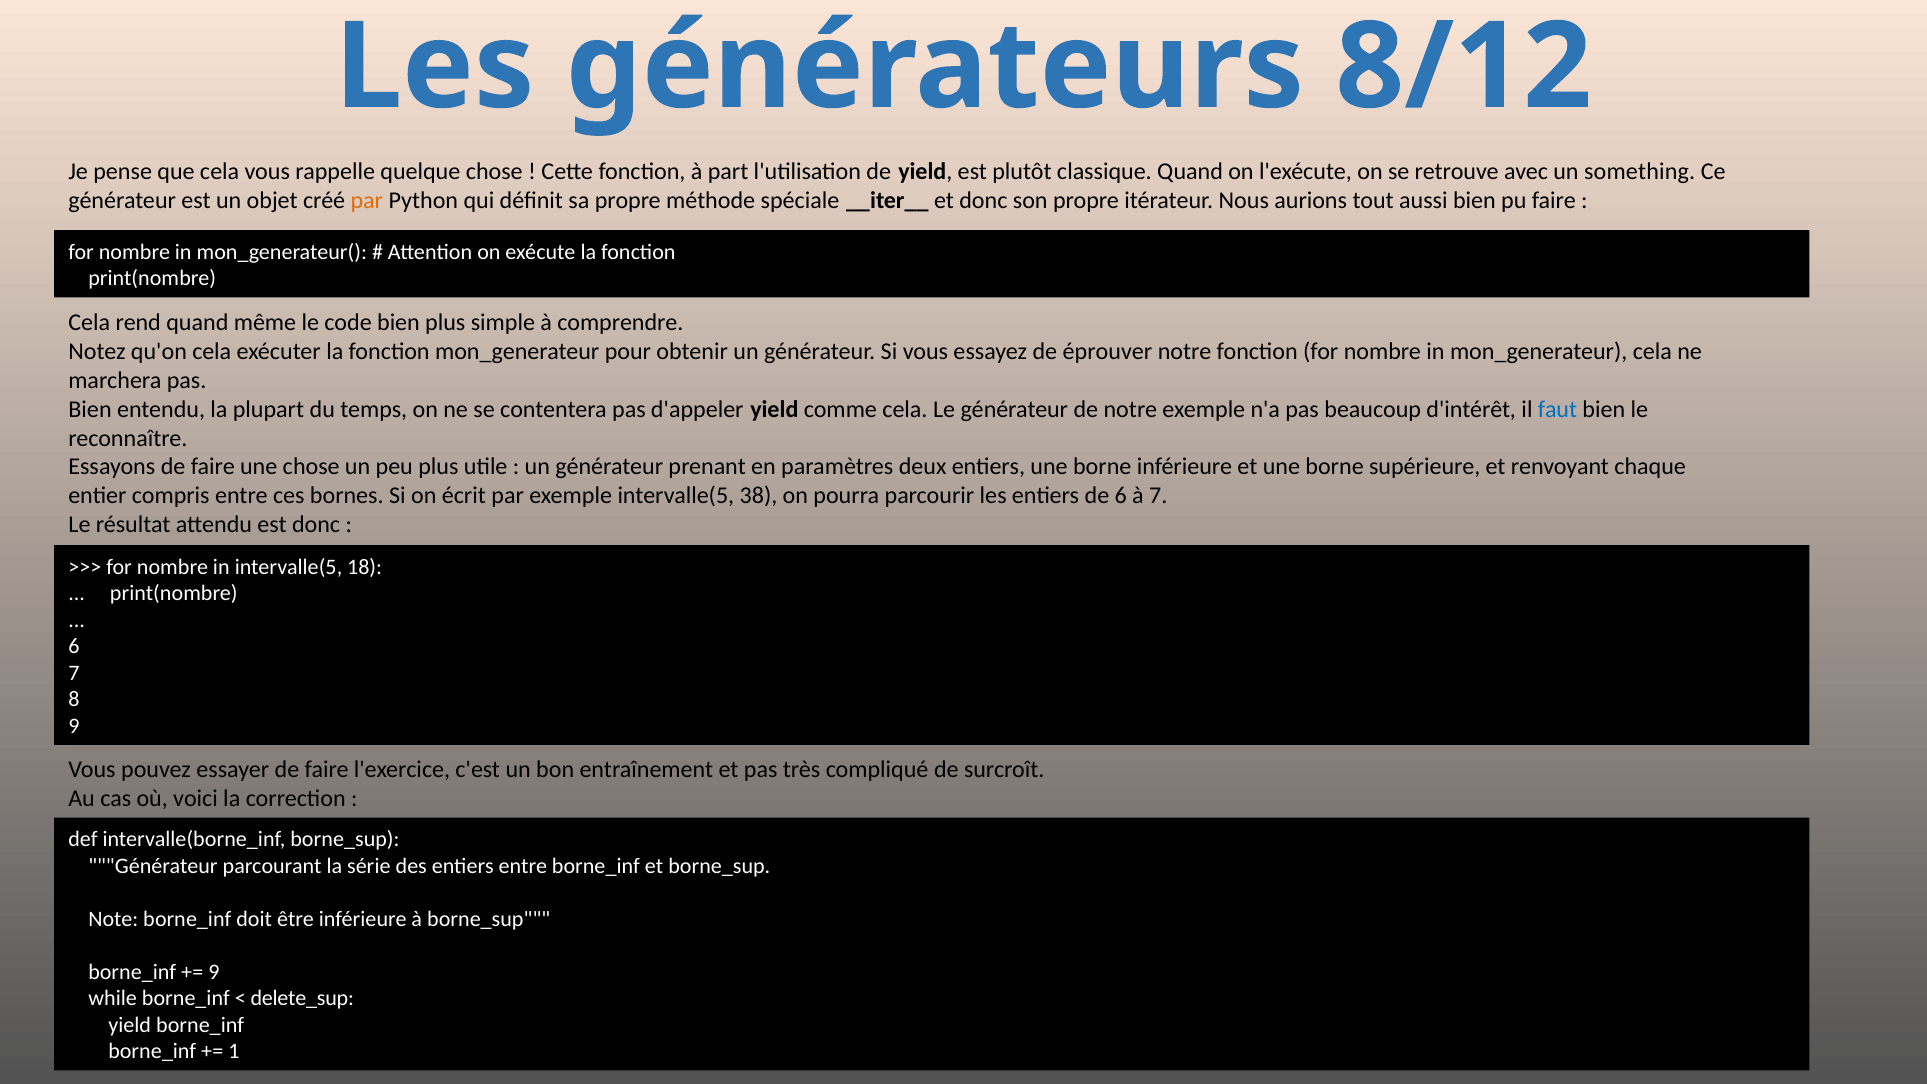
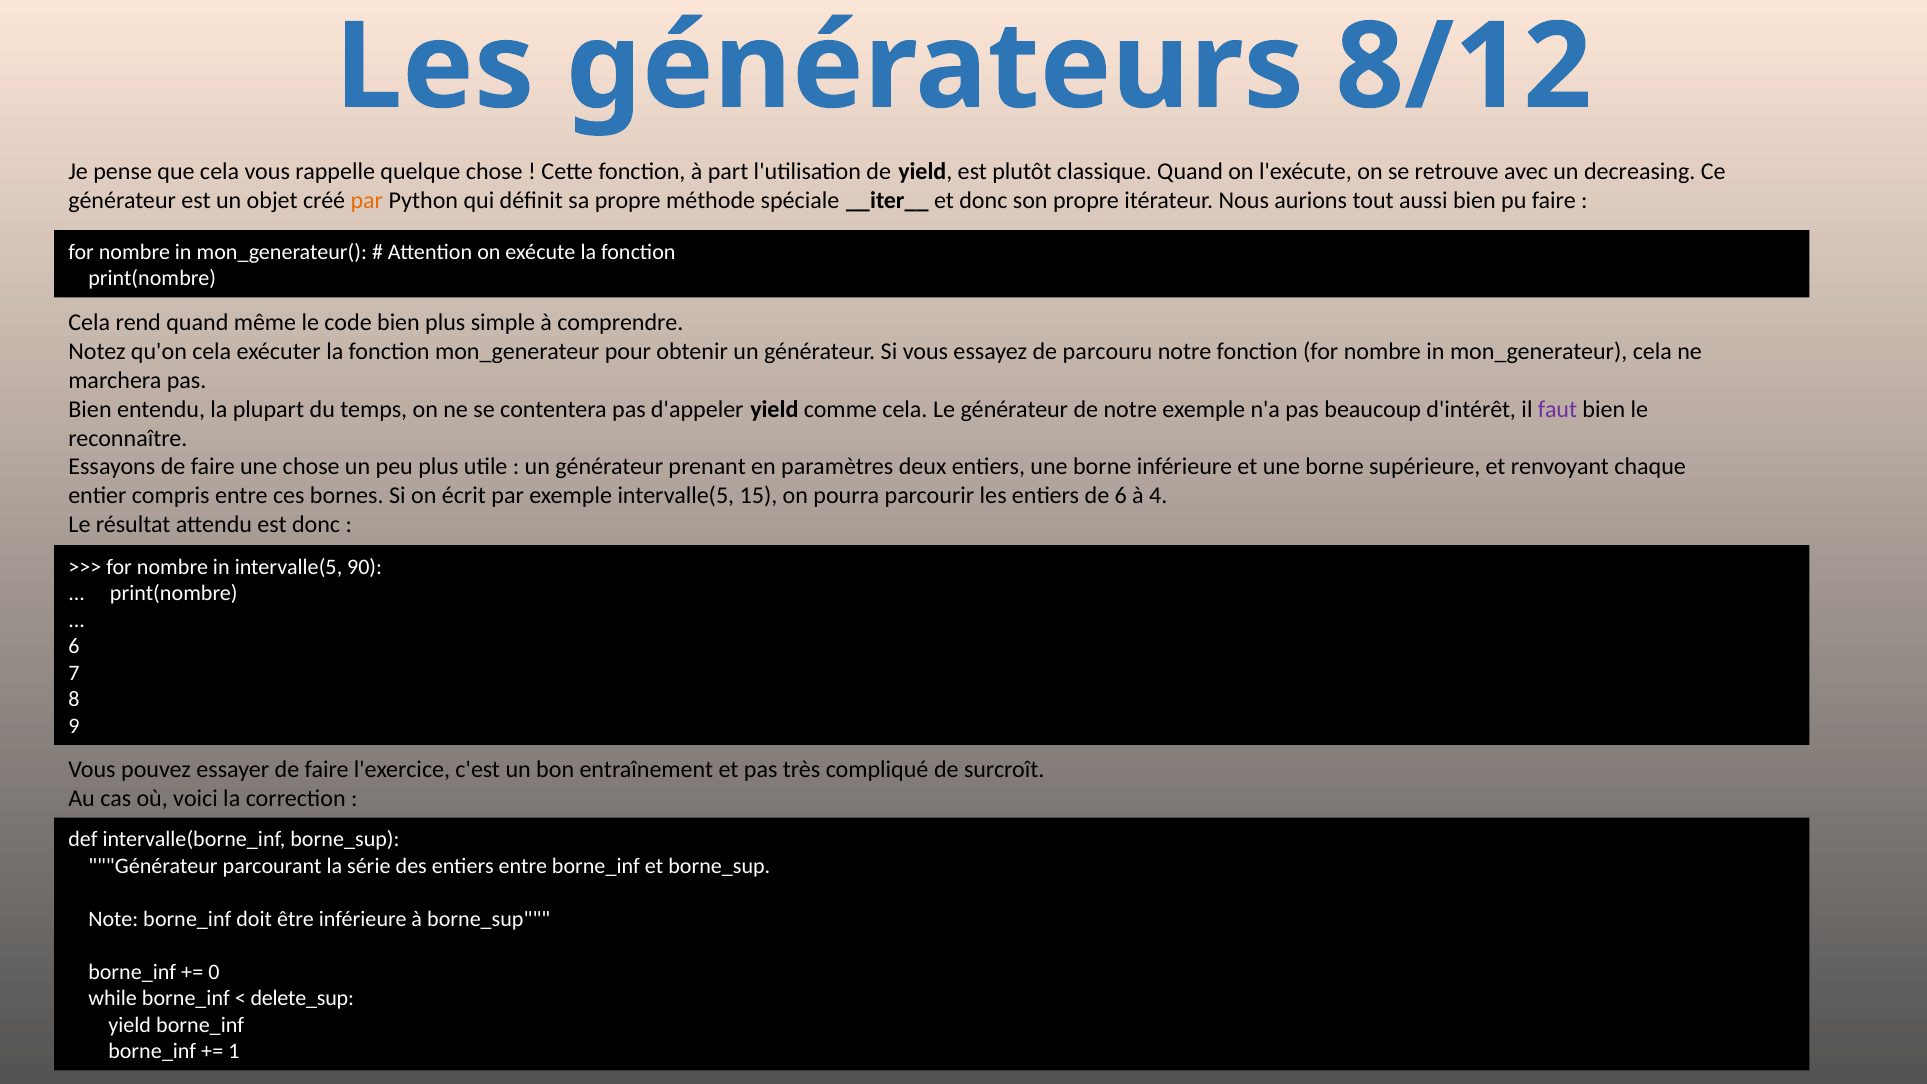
something: something -> decreasing (1640, 172)
éprouver: éprouver -> parcouru (1108, 351)
faut colour: blue -> purple (1557, 409)
38: 38 -> 15 (758, 496)
à 7: 7 -> 4 (1158, 496)
18: 18 -> 90 (365, 567)
9: 9 -> 0 (214, 972)
